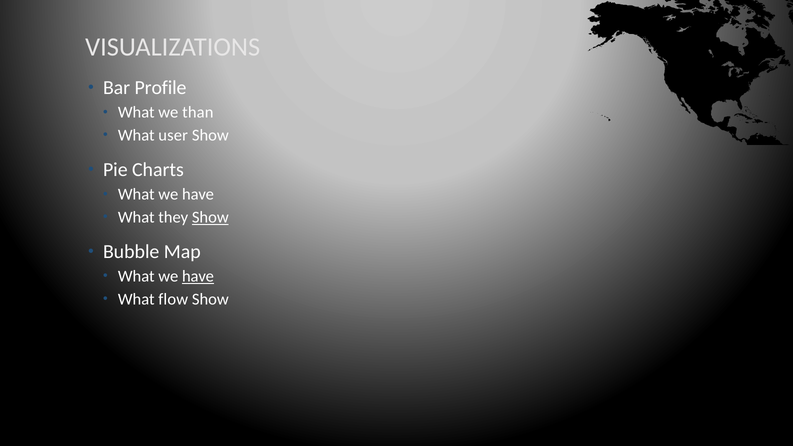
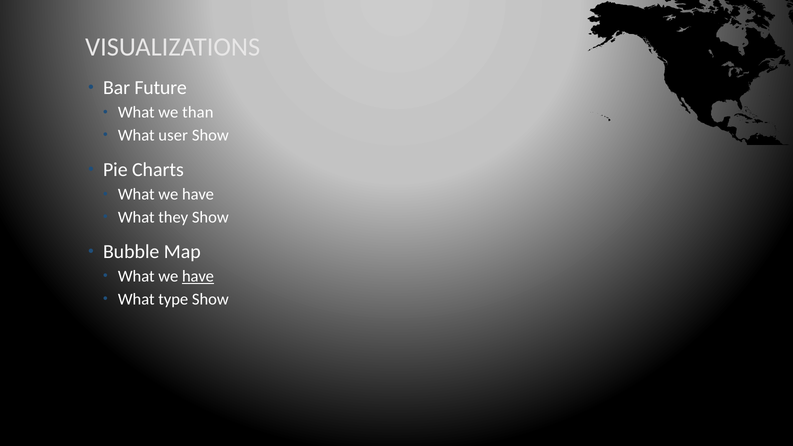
Profile: Profile -> Future (161, 88)
Show underline: present -> none (210, 217)
flow: flow -> type (173, 299)
